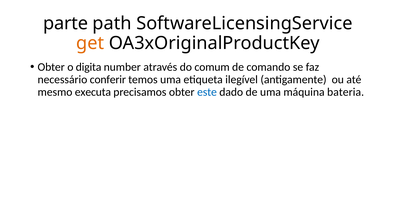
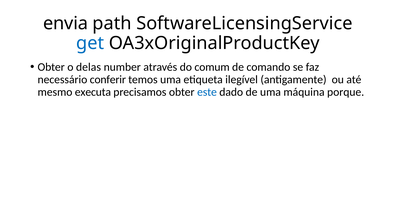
parte: parte -> envia (66, 23)
get colour: orange -> blue (90, 43)
digita: digita -> delas (88, 67)
bateria: bateria -> porque (346, 92)
